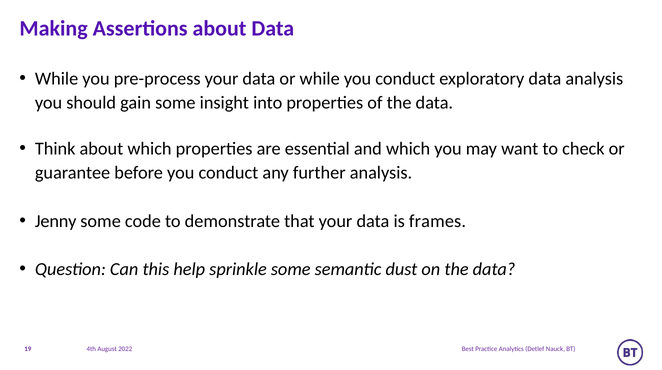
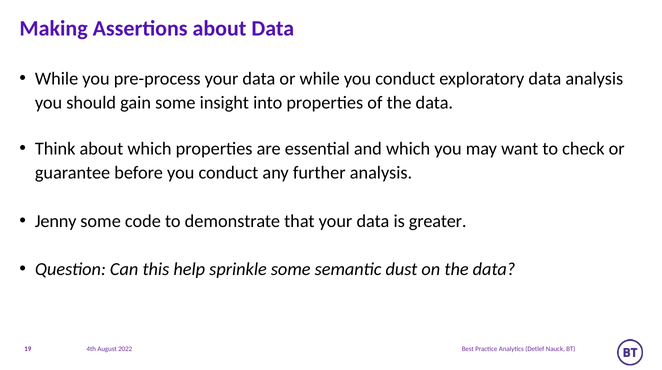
frames: frames -> greater (438, 221)
